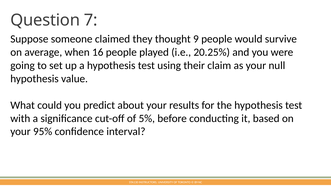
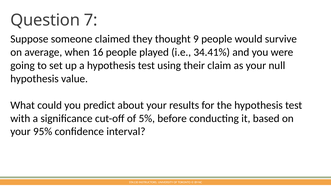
20.25%: 20.25% -> 34.41% (212, 52)
